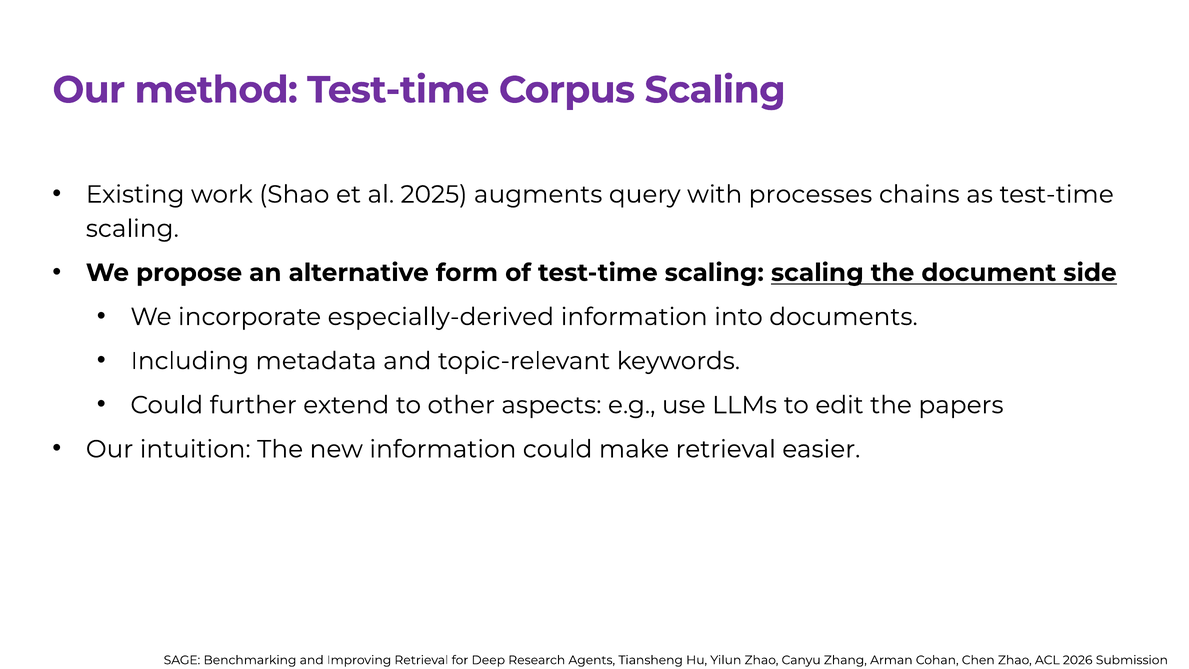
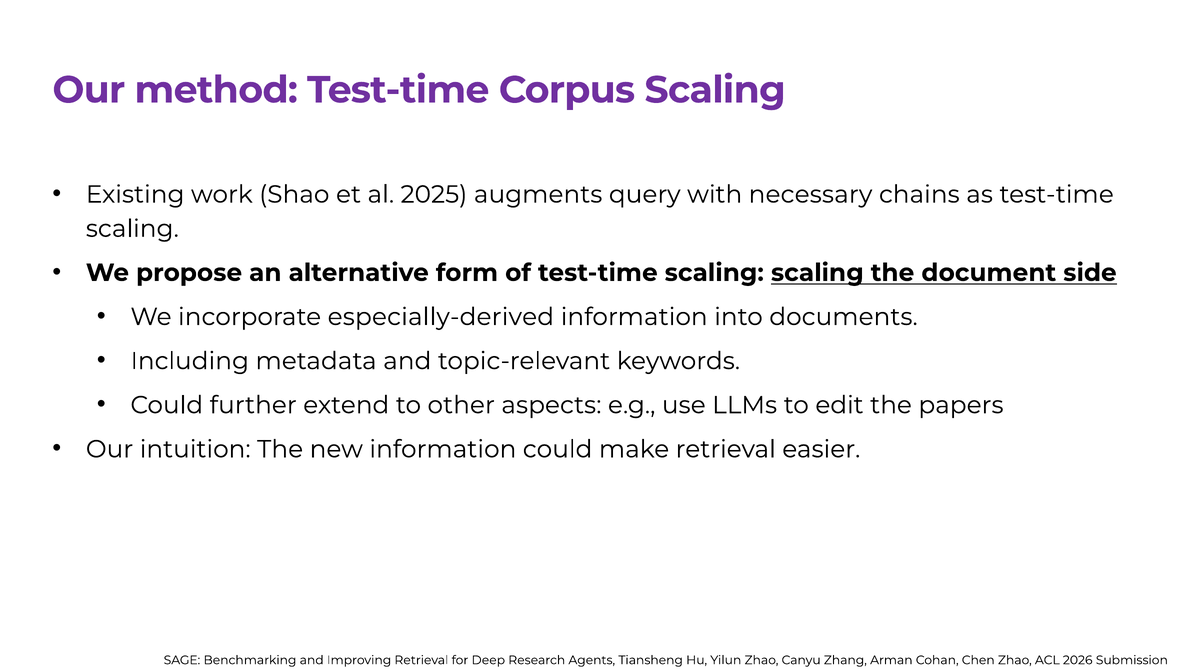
processes: processes -> necessary (810, 194)
